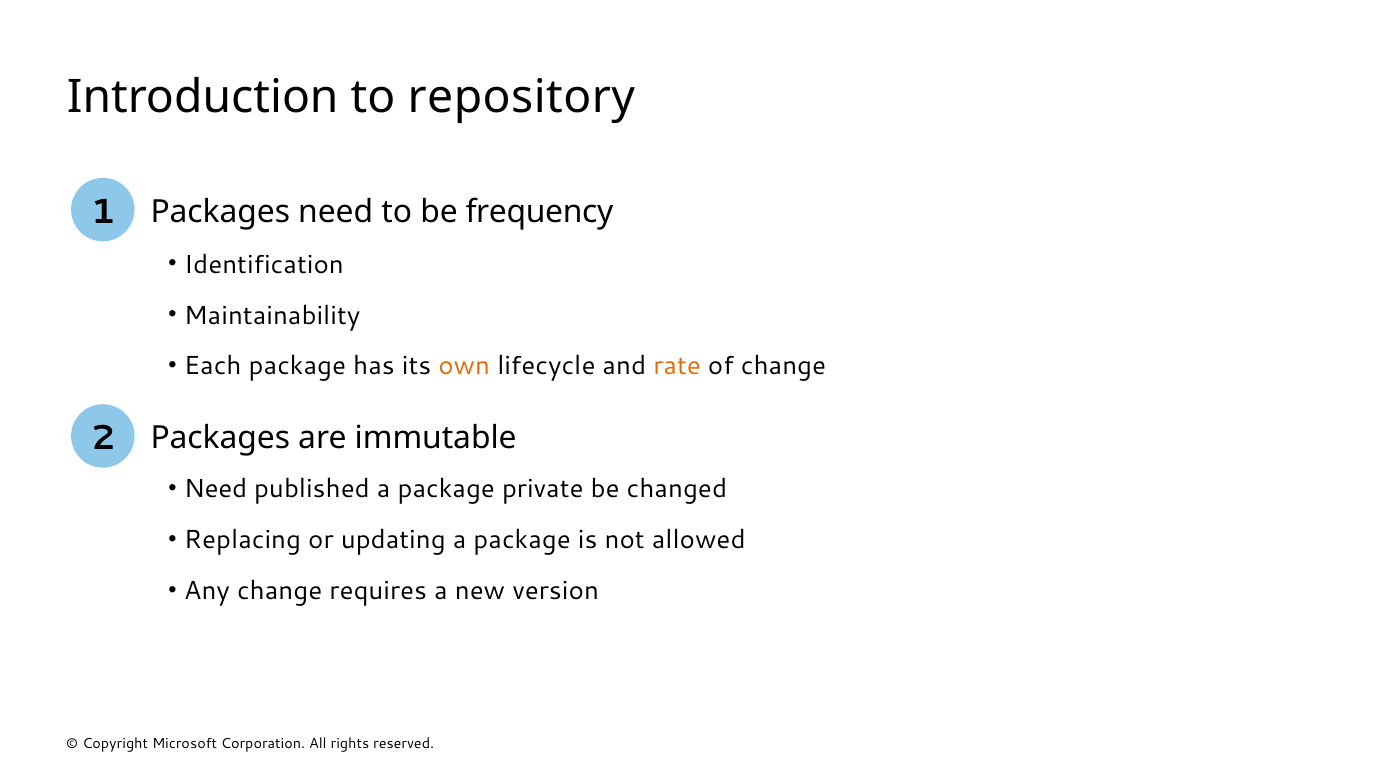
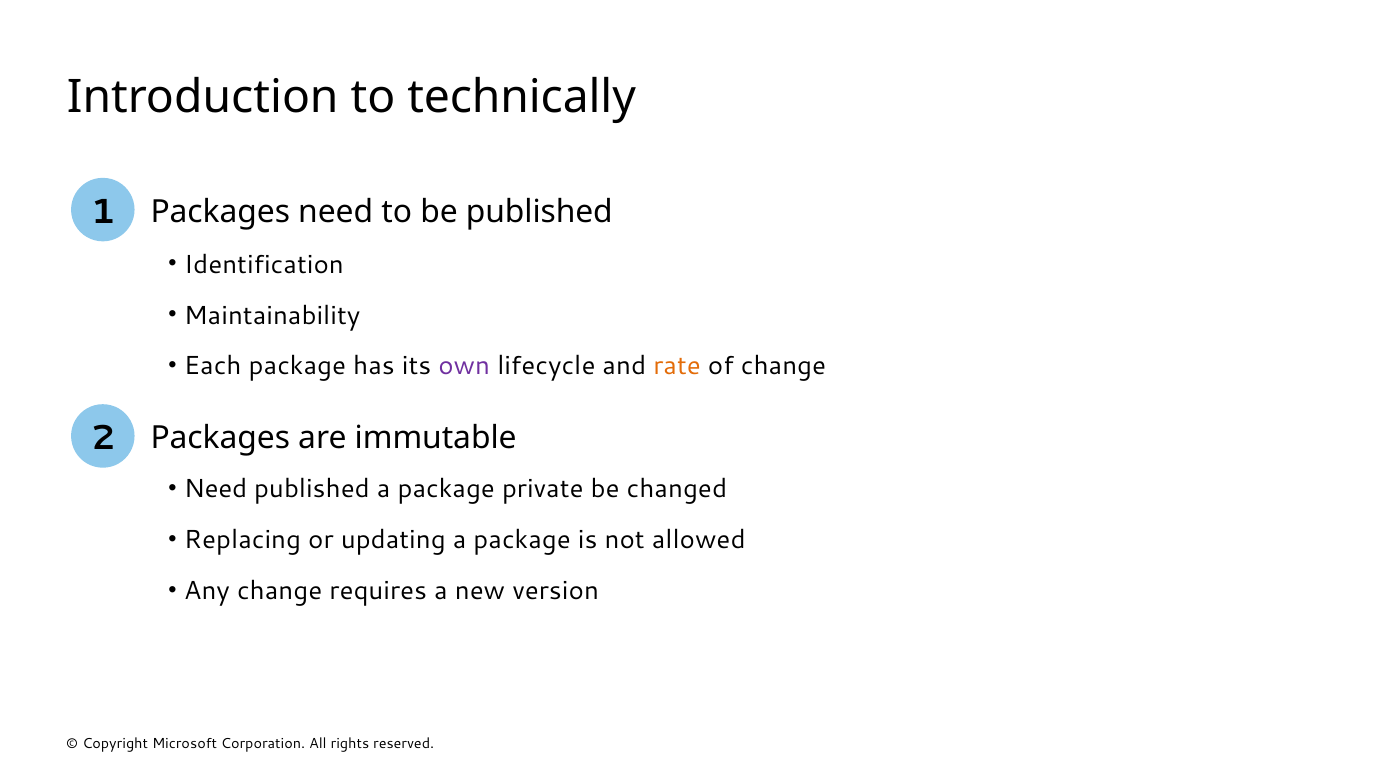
repository: repository -> technically (522, 98)
be frequency: frequency -> published (539, 212)
own colour: orange -> purple (464, 366)
